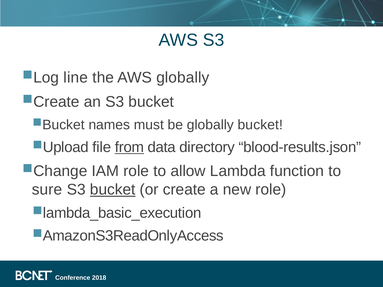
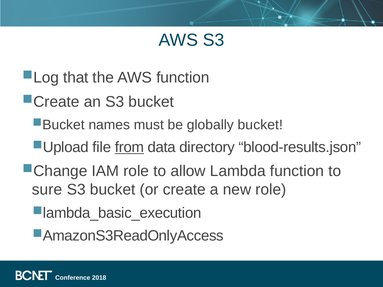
line: line -> that (76, 78)
AWS globally: globally -> function (183, 78)
bucket underline: present -> none (113, 190)
